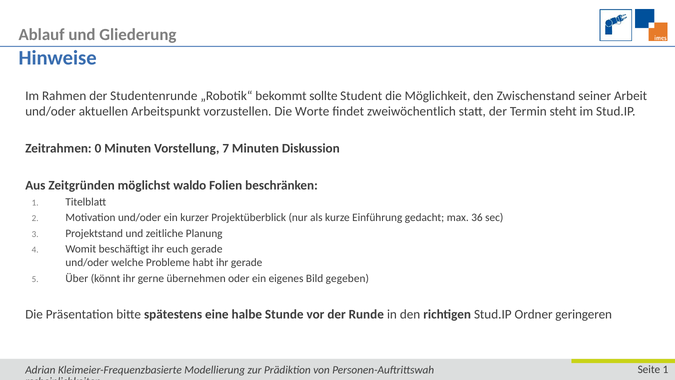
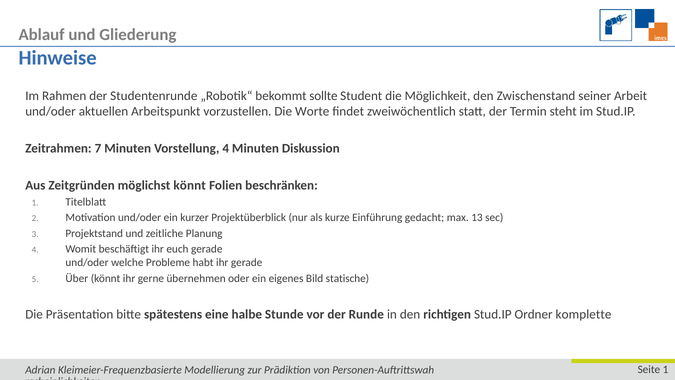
0: 0 -> 7 (98, 148)
Vorstellung 7: 7 -> 4 (226, 148)
möglichst waldo: waldo -> könnt (190, 185)
36: 36 -> 13 (477, 218)
gegeben: gegeben -> statische (347, 278)
geringeren: geringeren -> komplette (584, 314)
